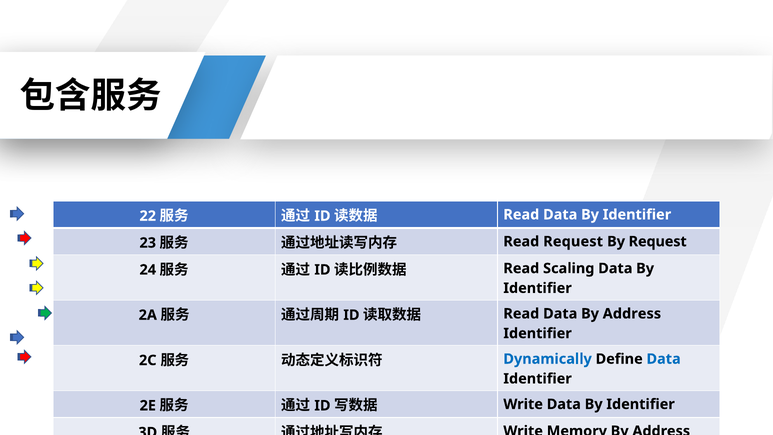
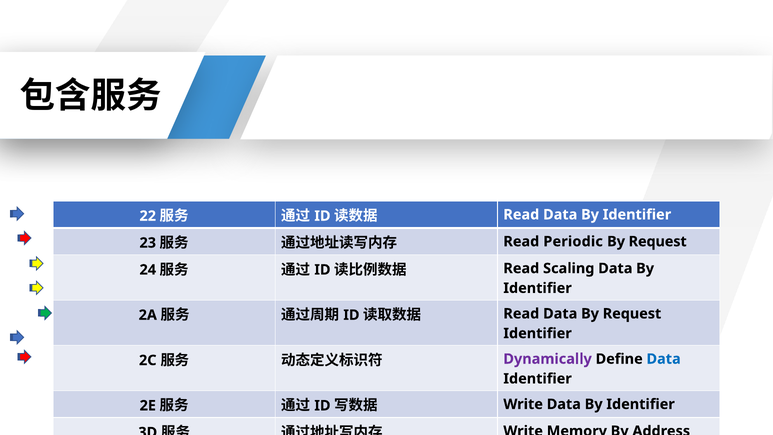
Read Request: Request -> Periodic (573, 241)
Data By Address: Address -> Request (632, 314)
Dynamically colour: blue -> purple (548, 359)
